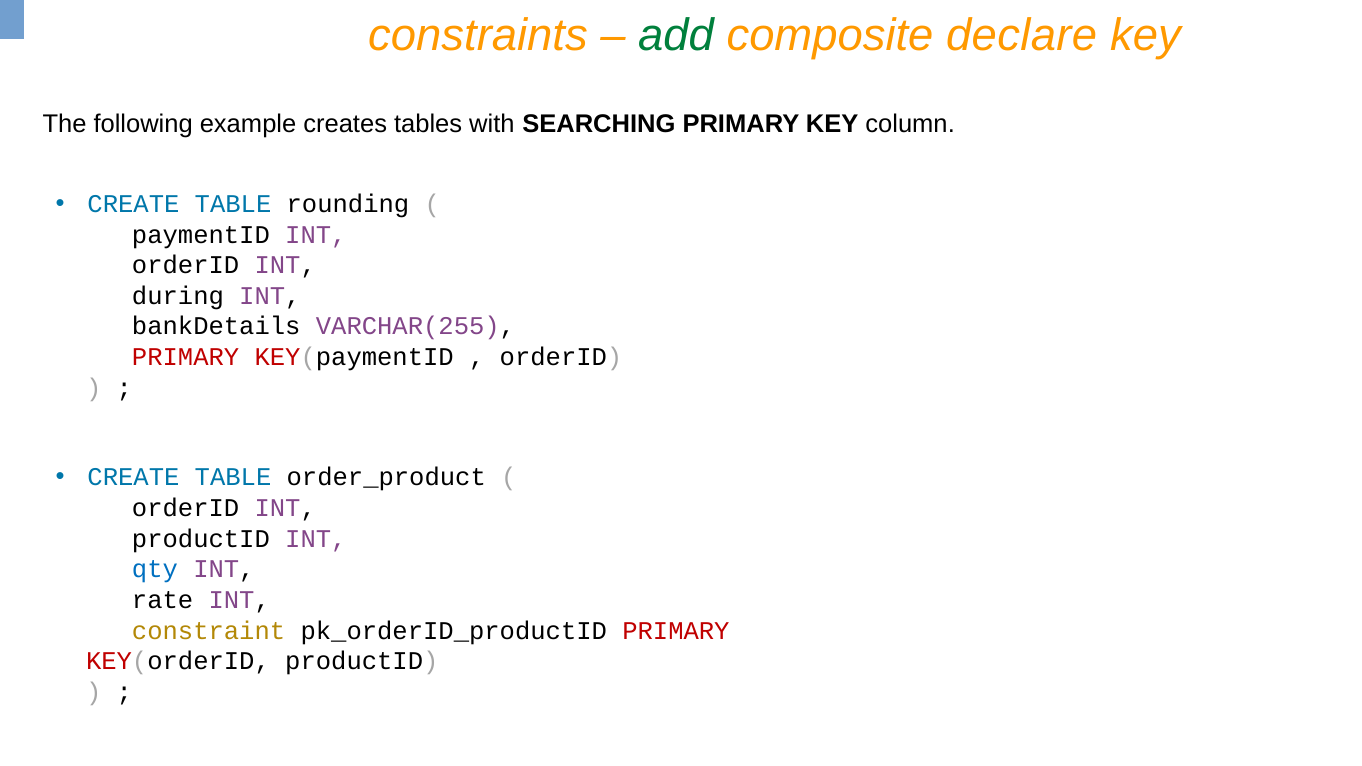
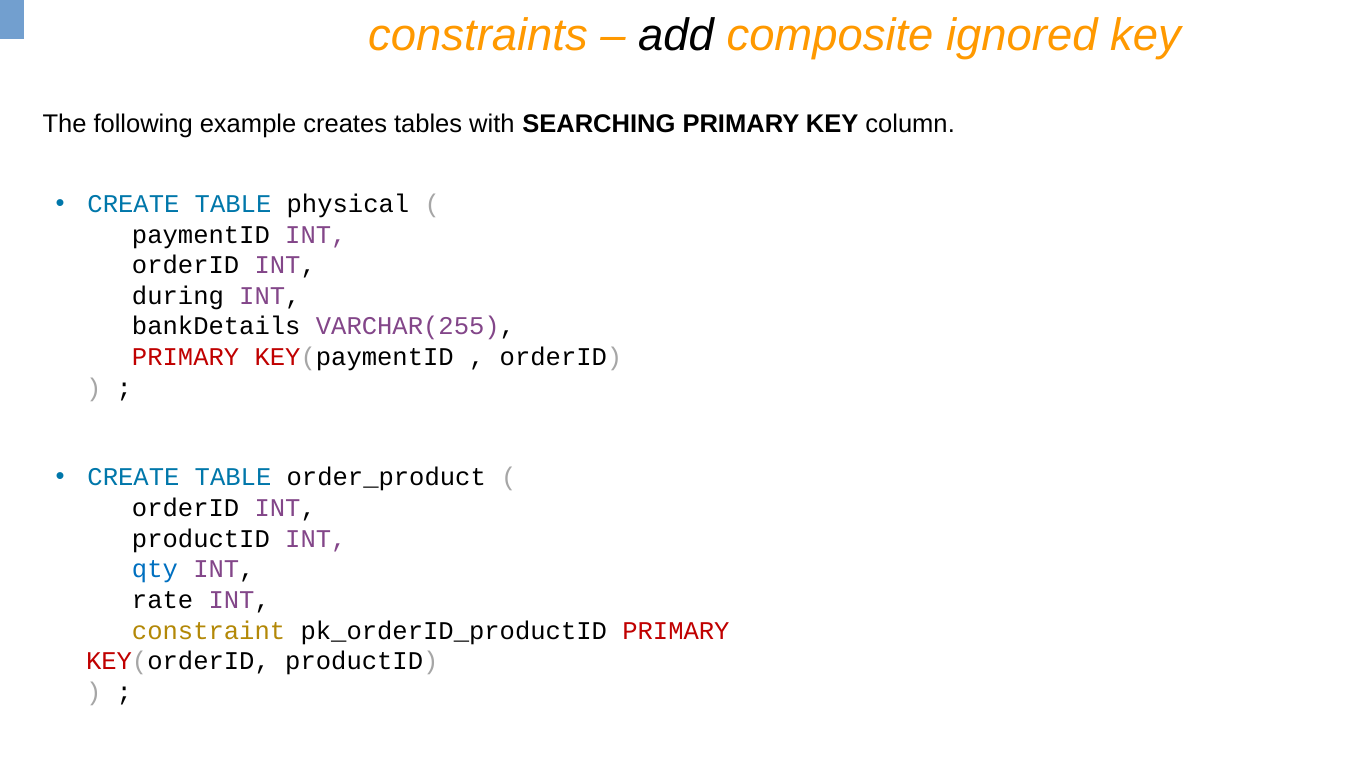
add colour: green -> black (676, 35)
declare: declare -> ignored (1022, 35)
rounding: rounding -> physical (348, 204)
